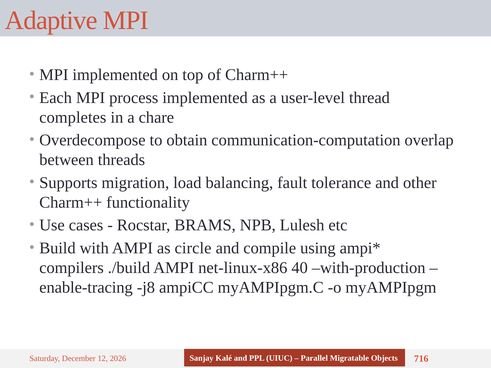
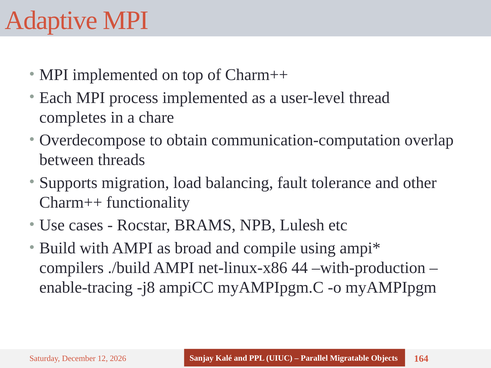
circle: circle -> broad (193, 248)
40: 40 -> 44 (300, 268)
716: 716 -> 164 (421, 359)
